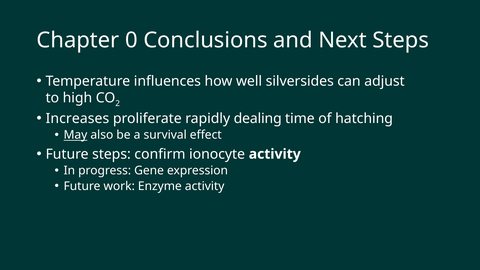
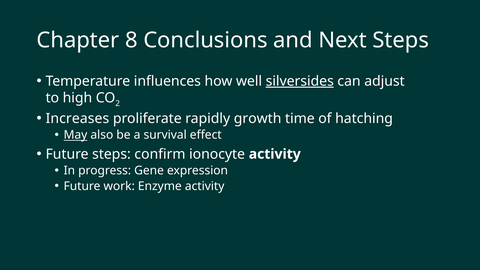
0: 0 -> 8 (131, 40)
silversides underline: none -> present (300, 81)
dealing: dealing -> growth (258, 118)
